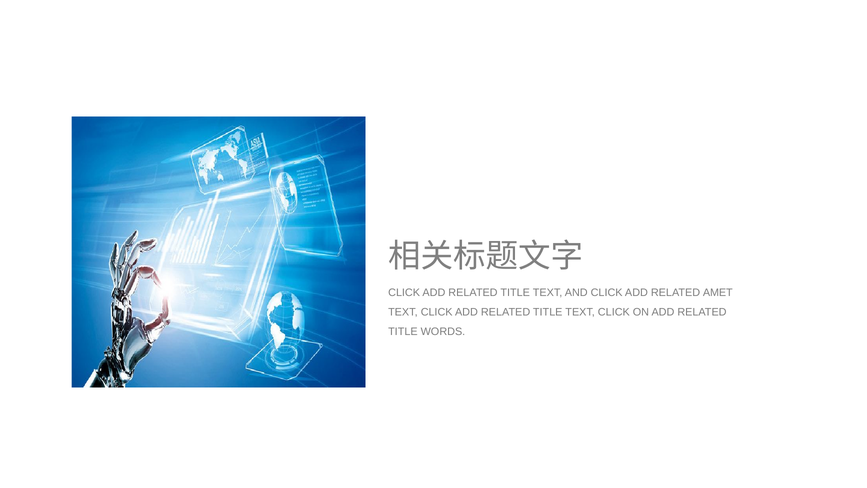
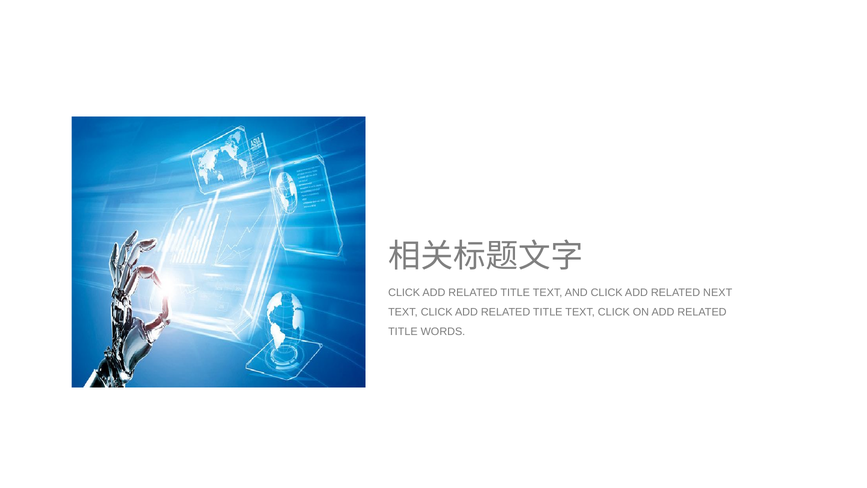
AMET: AMET -> NEXT (718, 292)
